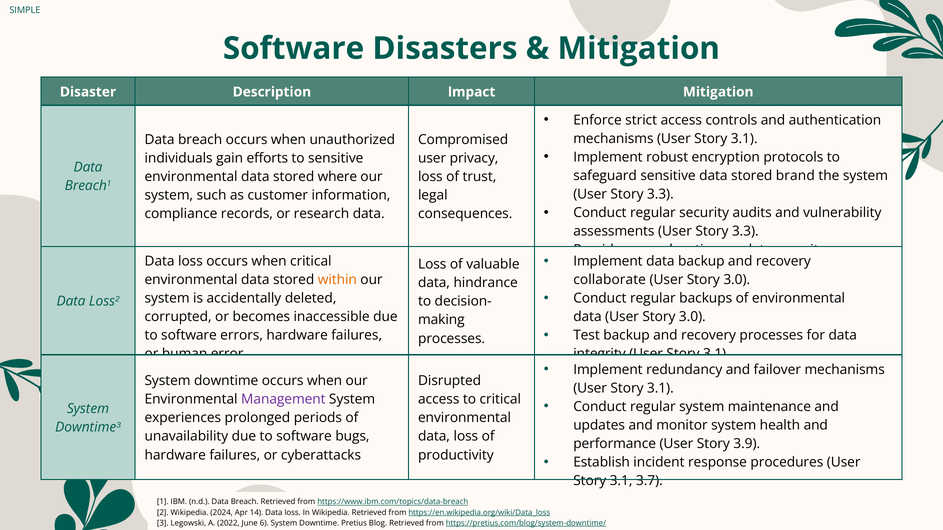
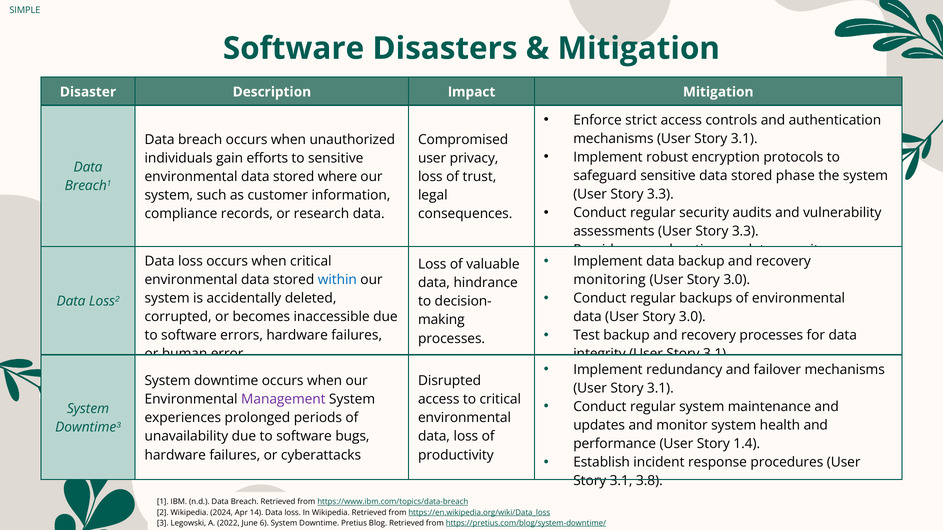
brand: brand -> phase (795, 176)
within colour: orange -> blue (337, 280)
collaborate: collaborate -> monitoring (610, 280)
3.9: 3.9 -> 1.4 (747, 444)
3.7: 3.7 -> 3.8 (649, 481)
